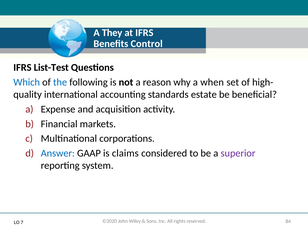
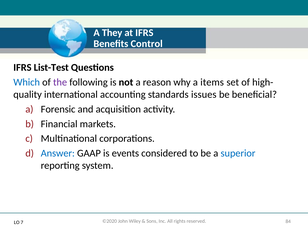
the colour: blue -> purple (60, 82)
when: when -> items (212, 82)
estate: estate -> issues (204, 94)
Expense: Expense -> Forensic (58, 109)
claims: claims -> events (125, 153)
superior colour: purple -> blue (238, 153)
